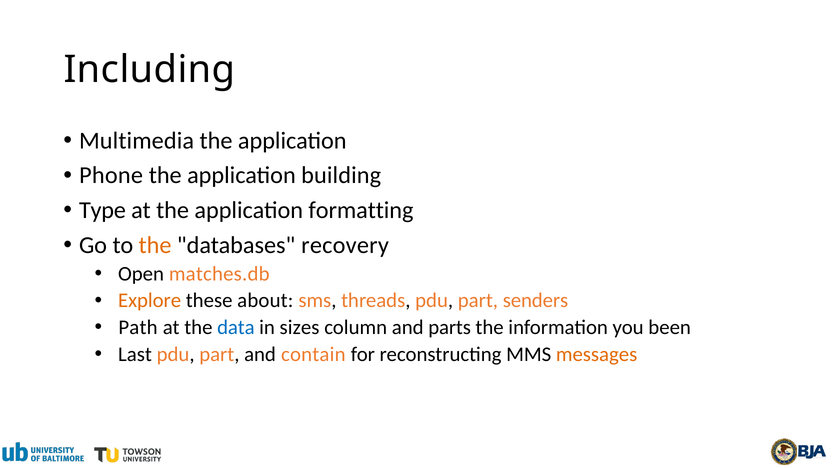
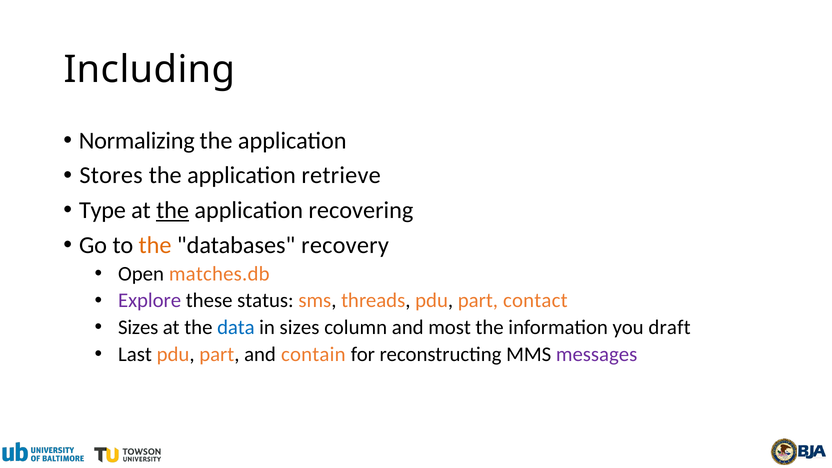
Multimedia: Multimedia -> Normalizing (137, 141)
Phone: Phone -> Stores (111, 175)
building: building -> retrieve (341, 175)
the underline: none -> present (173, 210)
formatting: formatting -> recovering (361, 210)
Explore colour: orange -> purple (150, 301)
about: about -> status (265, 301)
senders: senders -> contact (535, 301)
Path: Path -> Sizes (138, 327)
parts: parts -> most (450, 327)
been: been -> draft (670, 327)
messages colour: orange -> purple (597, 354)
